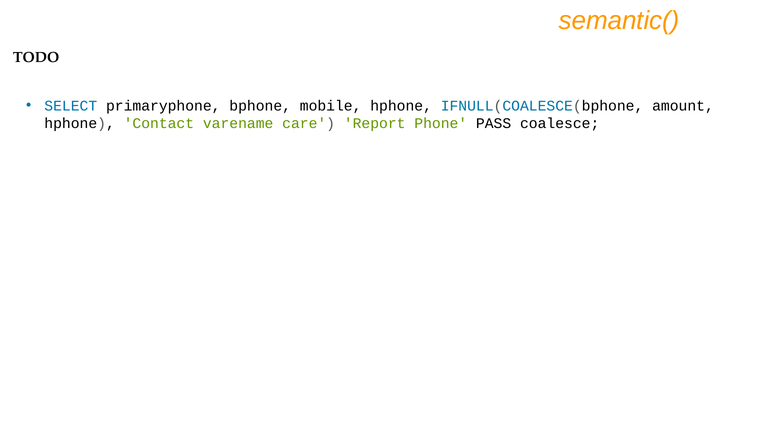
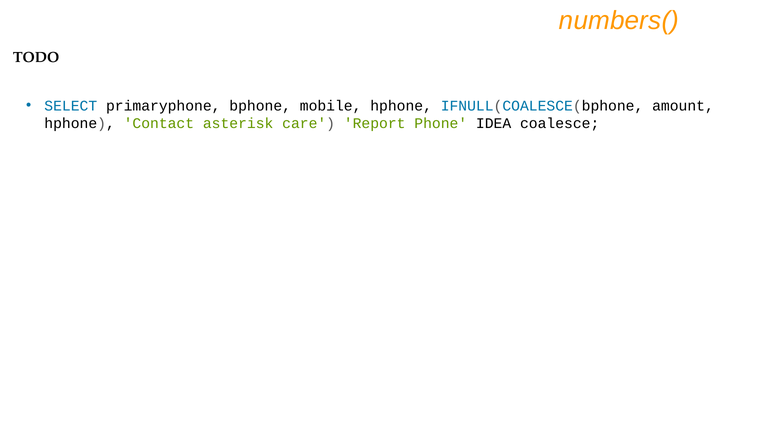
semantic(: semantic( -> numbers( (619, 20)
varename: varename -> asterisk (238, 123)
PASS: PASS -> IDEA (494, 123)
